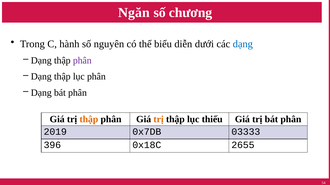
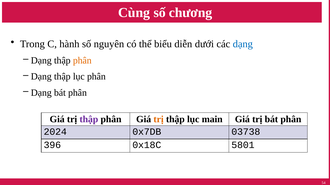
Ngăn: Ngăn -> Cùng (134, 13)
phân colour: purple -> orange (82, 61)
thập colour: orange -> purple (89, 120)
thiếu: thiếu -> main (212, 120)
2019: 2019 -> 2024 (55, 132)
03333: 03333 -> 03738 (246, 132)
2655: 2655 -> 5801 (243, 146)
